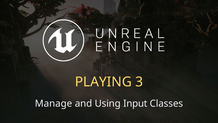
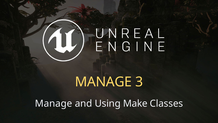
PLAYING: PLAYING -> MANAGE (103, 82)
Input: Input -> Make (135, 103)
